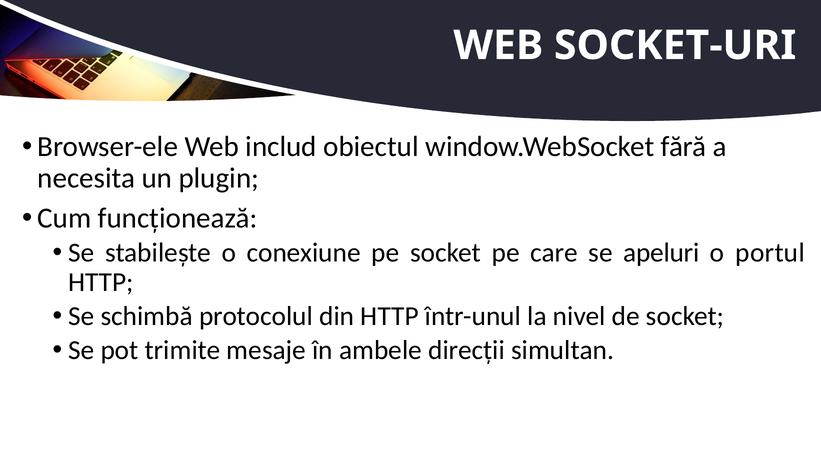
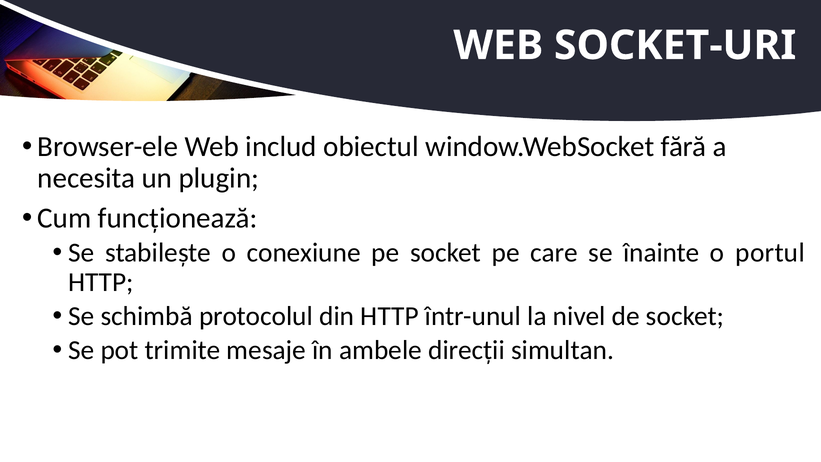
apeluri: apeluri -> înainte (661, 253)
